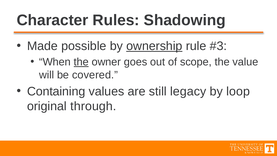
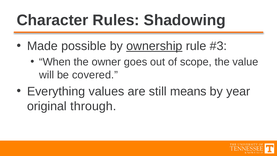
the underline: present -> none (81, 62)
Containing: Containing -> Everything (56, 91)
legacy: legacy -> means (188, 91)
loop: loop -> year (238, 91)
